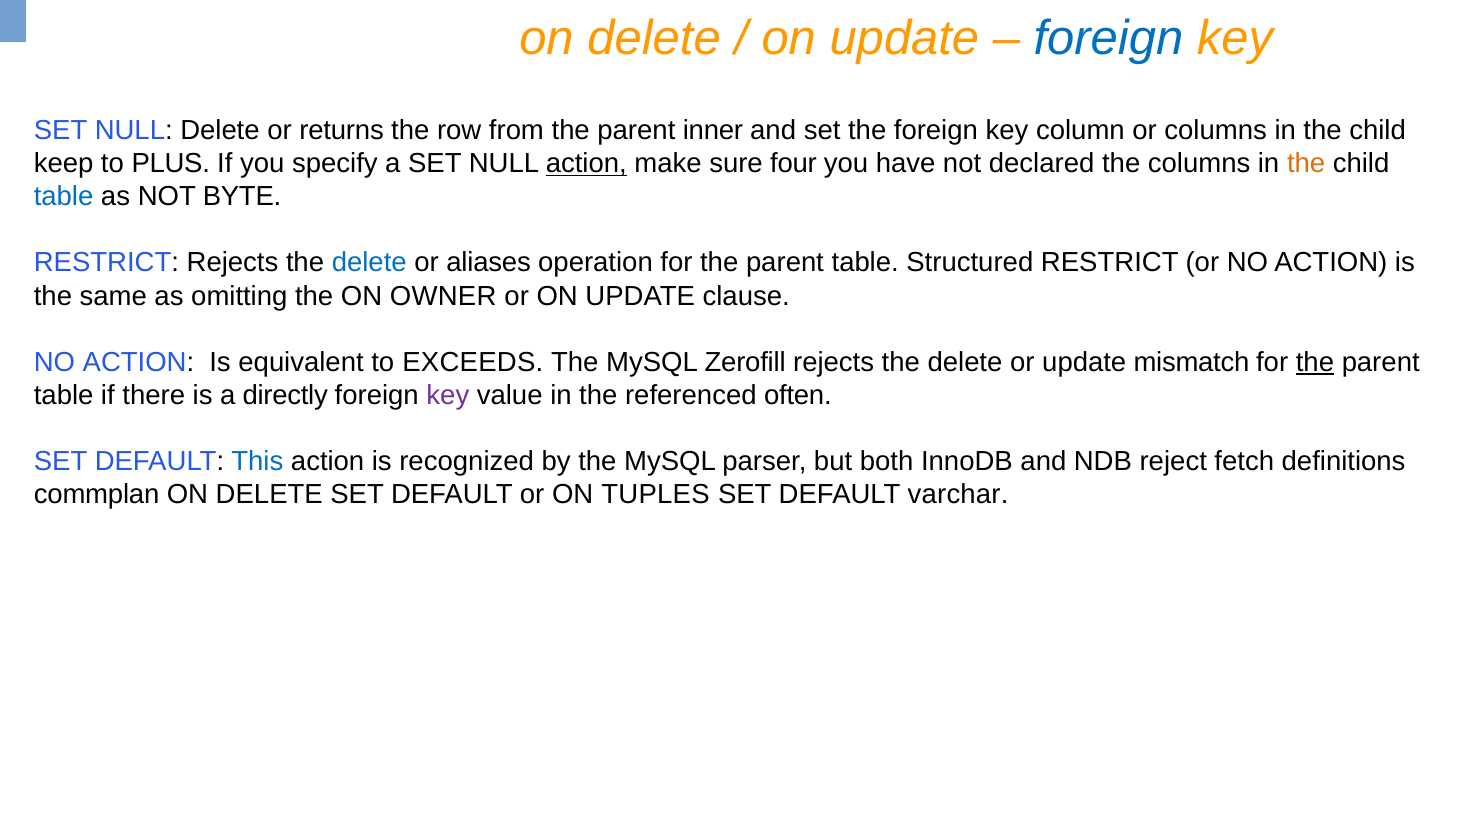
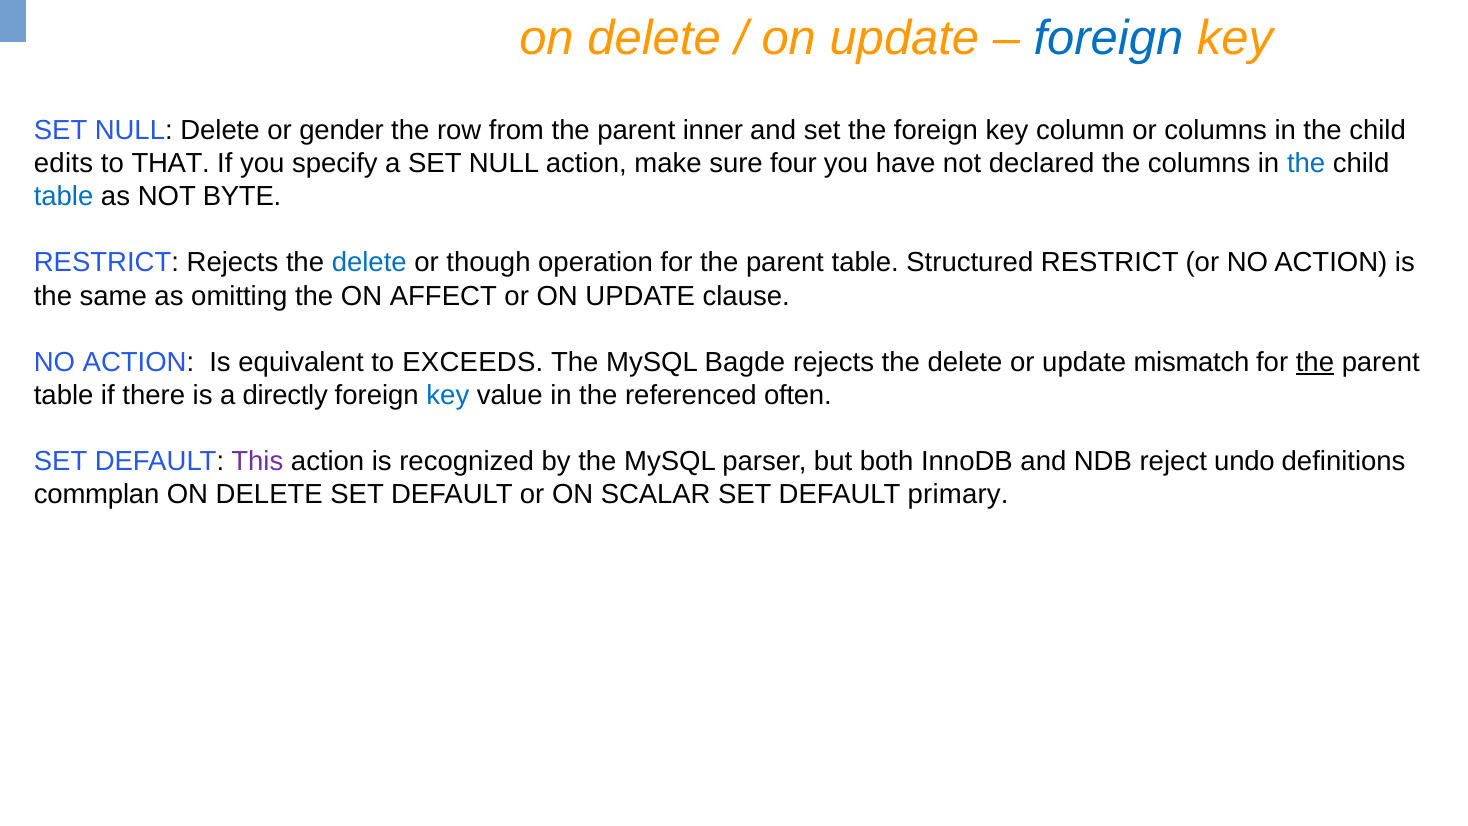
returns: returns -> gender (342, 131)
keep: keep -> edits (63, 164)
PLUS: PLUS -> THAT (171, 164)
action underline: present -> none (586, 164)
the colour: orange -> blue (1306, 164)
aliases: aliases -> though (488, 263)
OWNER: OWNER -> AFFECT (443, 296)
Zerofill: Zerofill -> Bagde (745, 362)
key colour: purple -> blue (448, 395)
This colour: blue -> purple (257, 461)
fetch: fetch -> undo (1244, 461)
TUPLES: TUPLES -> SCALAR (656, 494)
varchar: varchar -> primary (958, 494)
